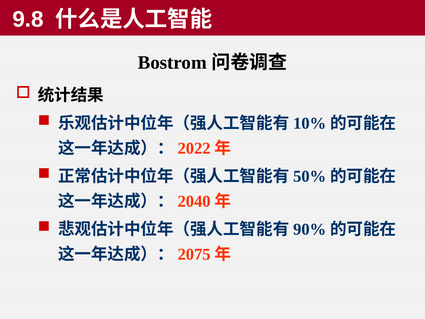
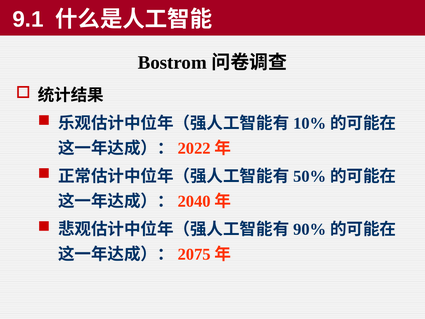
9.8: 9.8 -> 9.1 (28, 19)
